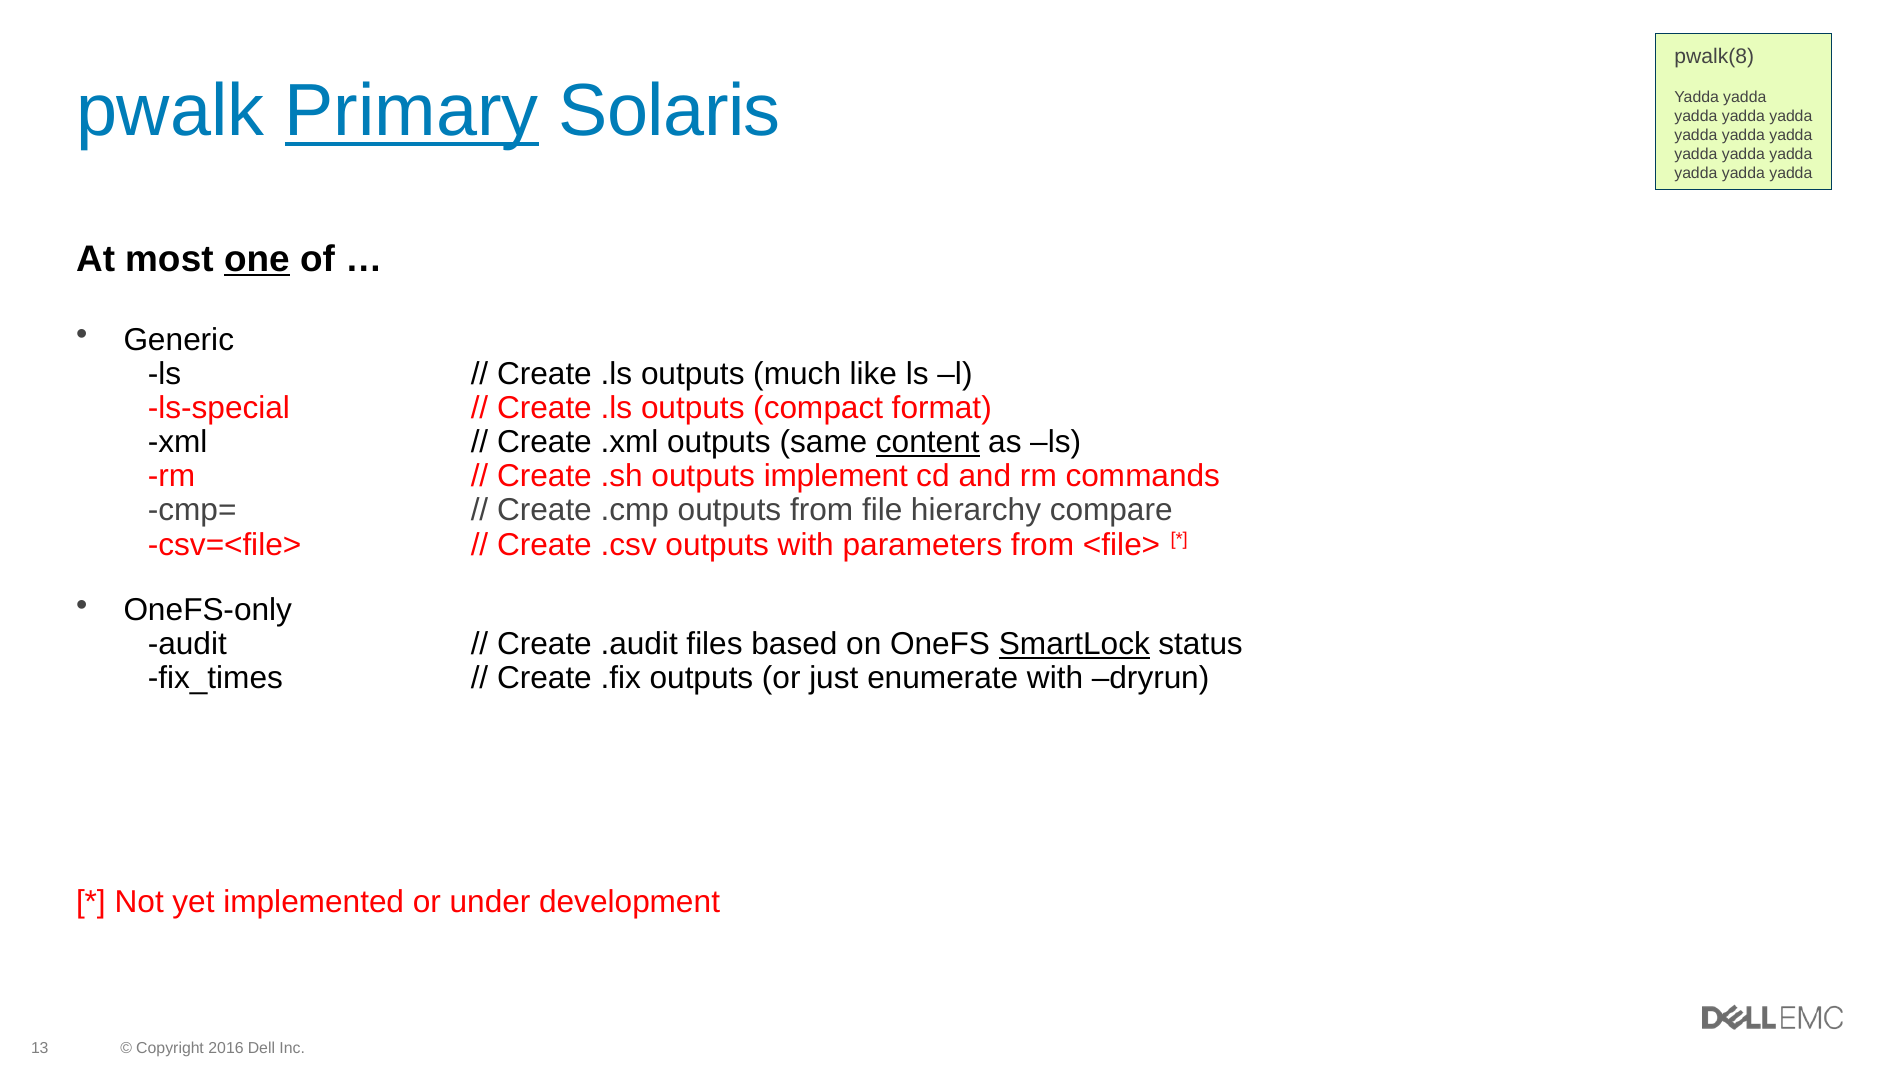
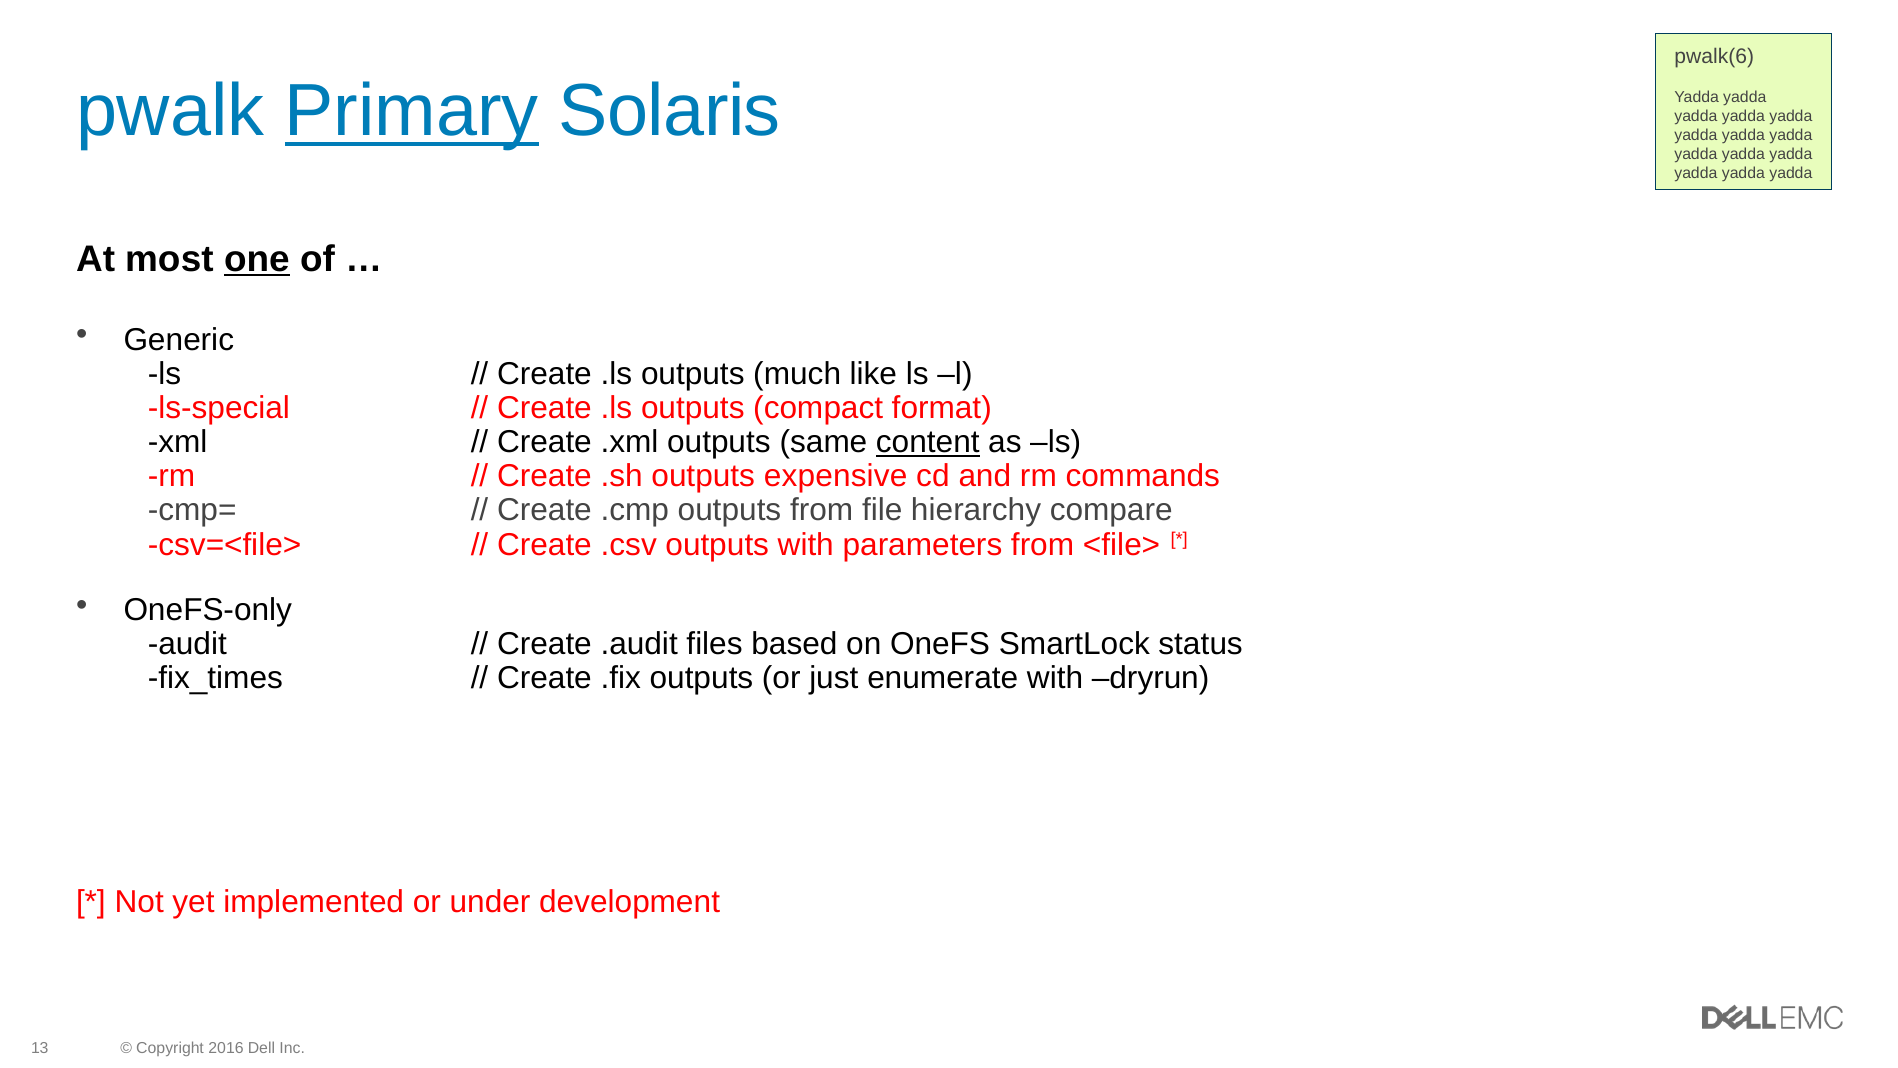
pwalk(8: pwalk(8 -> pwalk(6 (1714, 57)
implement: implement -> expensive (836, 476)
SmartLock underline: present -> none (1074, 644)
